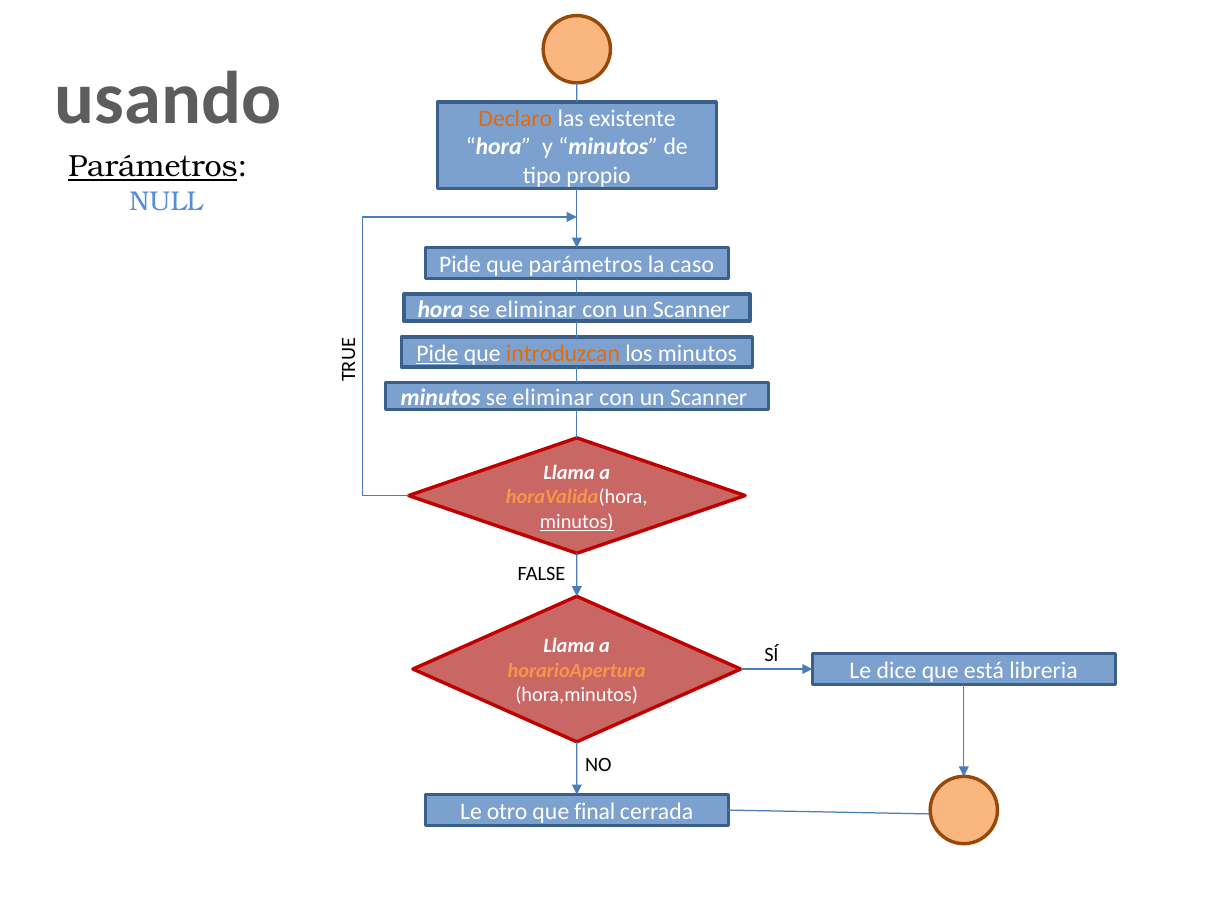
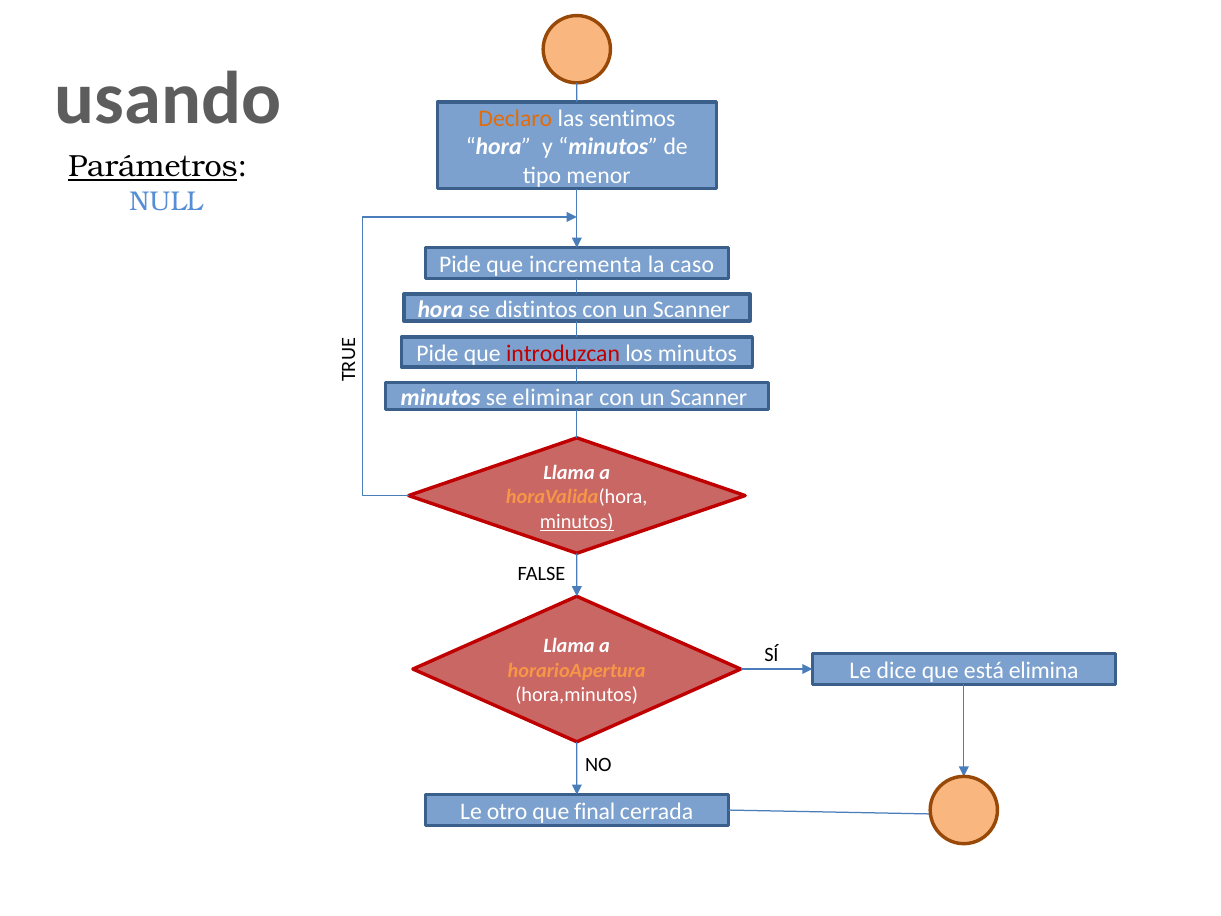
existente: existente -> sentimos (632, 118)
propio: propio -> menor (599, 175)
que parámetros: parámetros -> incrementa (585, 265)
hora se eliminar: eliminar -> distintos (536, 309)
Pide underline: present -> none (437, 353)
introduzcan colour: orange -> red (563, 353)
libreria: libreria -> elimina (1044, 671)
